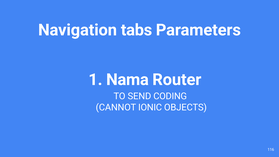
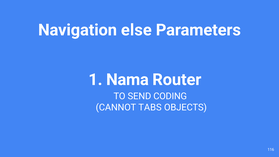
tabs: tabs -> else (136, 30)
IONIC: IONIC -> TABS (150, 107)
